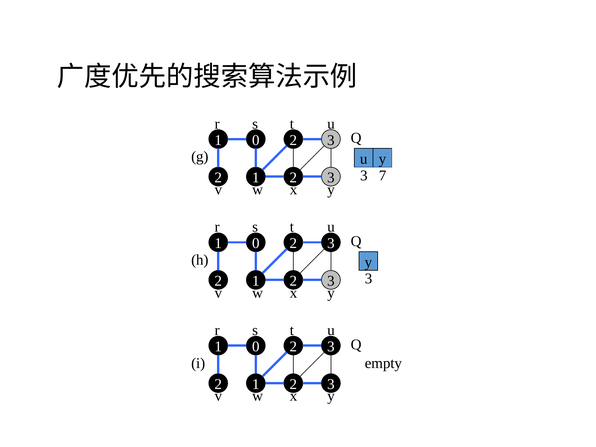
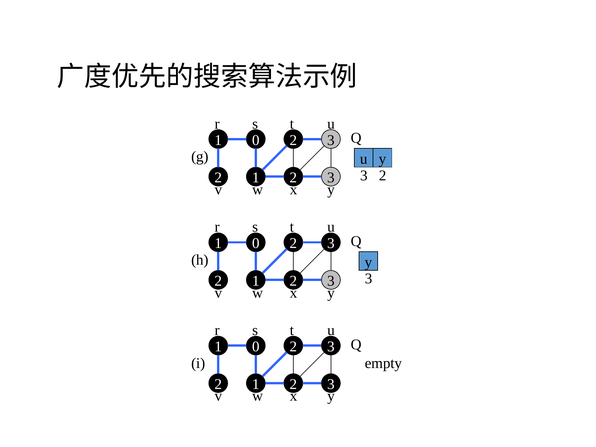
3 7: 7 -> 2 (383, 175)
